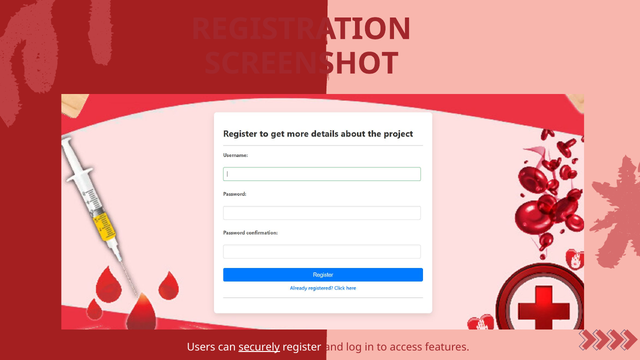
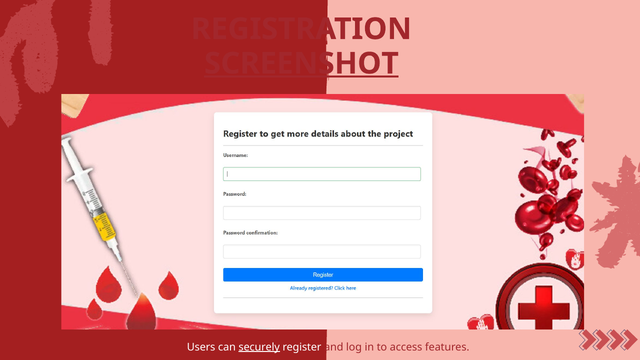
SCREENSHOT underline: none -> present (301, 64)
